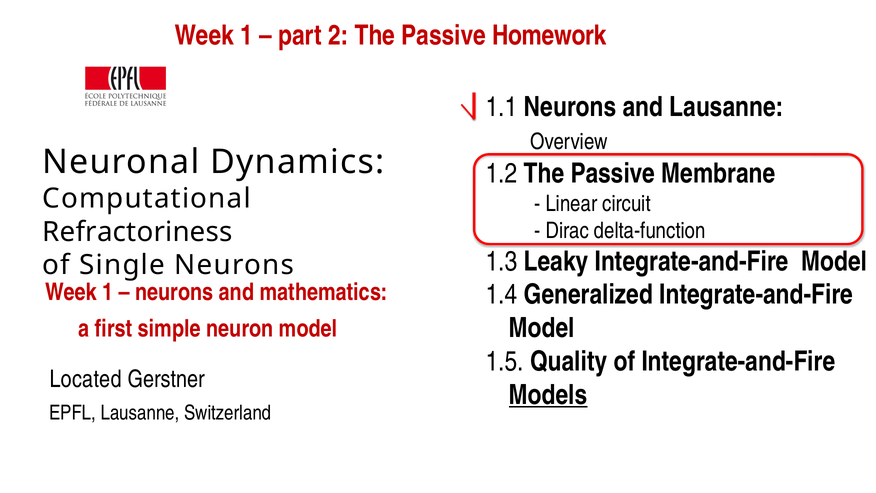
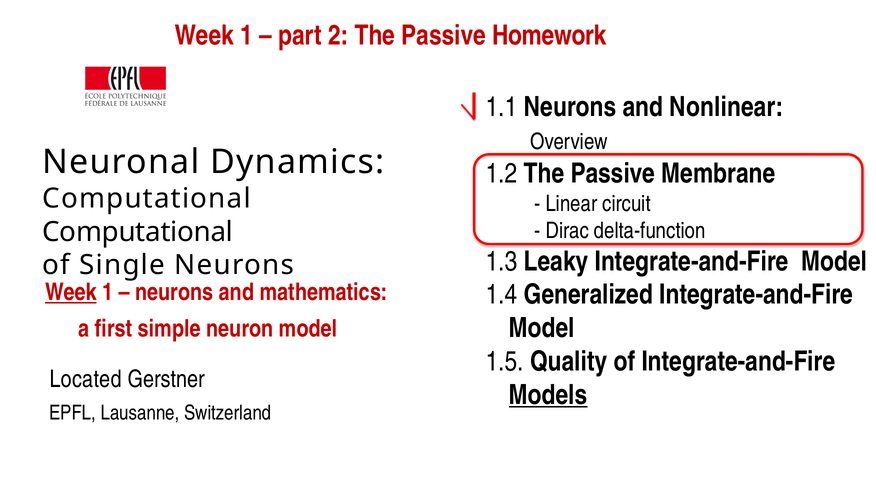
and Lausanne: Lausanne -> Nonlinear (726, 107)
Refractoriness: Refractoriness -> Computational (138, 232)
Week underline: none -> present (71, 292)
